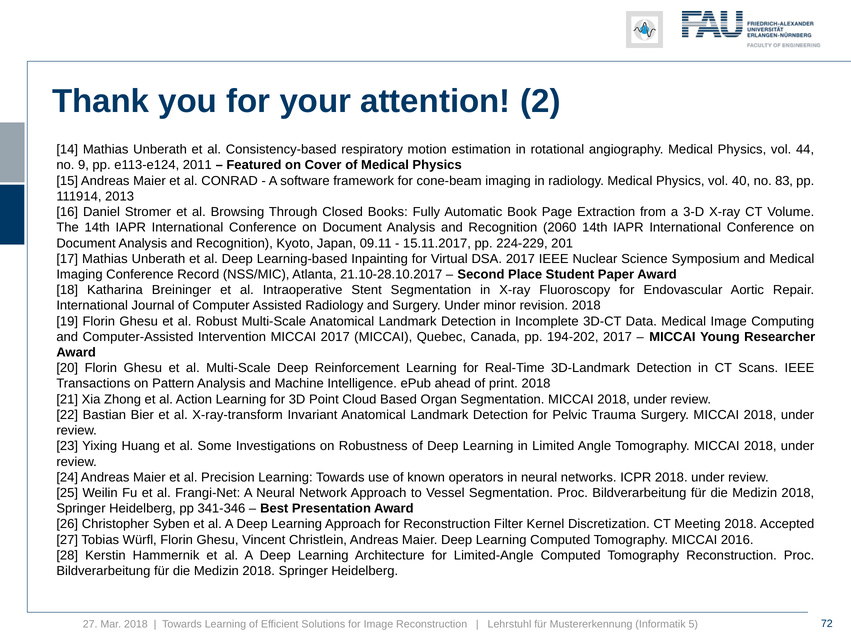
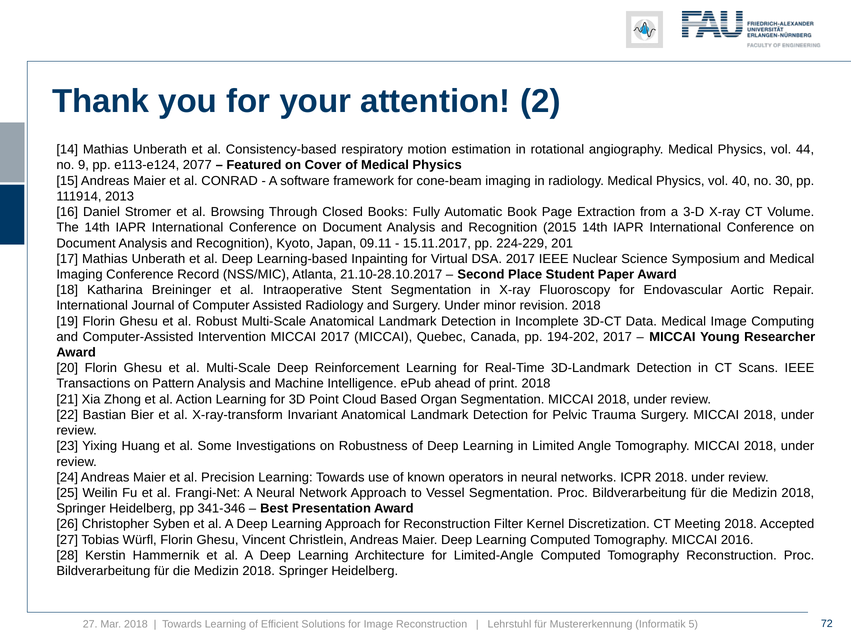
2011: 2011 -> 2077 (197, 165)
83: 83 -> 30 (784, 181)
2060: 2060 -> 2015 (560, 228)
